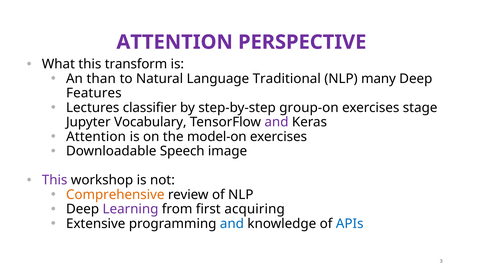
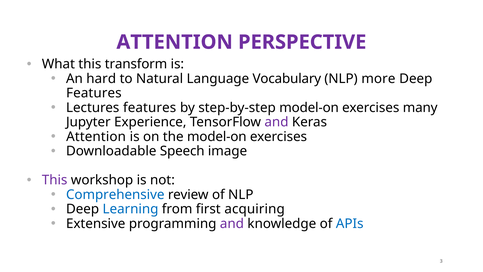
than: than -> hard (101, 79)
Traditional: Traditional -> Vocabulary (287, 79)
many: many -> more (378, 79)
Lectures classifier: classifier -> features (150, 108)
step-by-step group-on: group-on -> model-on (309, 108)
stage: stage -> many (420, 108)
Vocabulary: Vocabulary -> Experience (150, 122)
Comprehensive colour: orange -> blue (115, 194)
Learning colour: purple -> blue (130, 209)
and colour: blue -> purple (232, 223)
